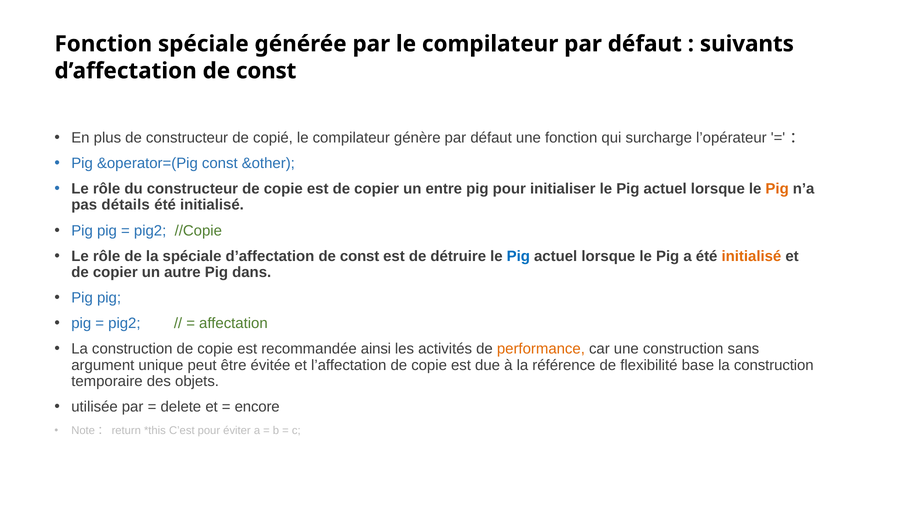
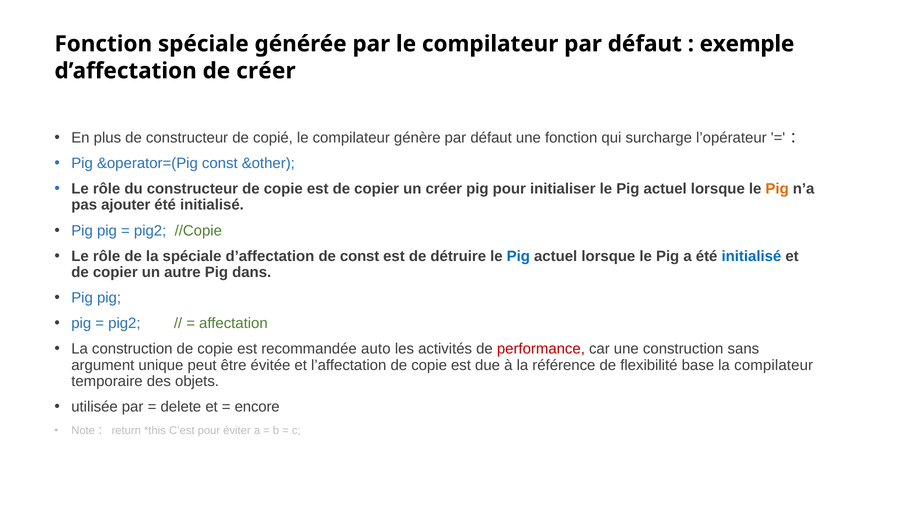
suivants: suivants -> exemple (747, 44)
const: const -> créer (266, 71)
un entre: entre -> créer (444, 189)
détails: détails -> ajouter (126, 205)
initialisé colour: orange -> blue (751, 256)
ainsi: ainsi -> auto (376, 349)
performance colour: orange -> red (541, 349)
construction: construction -> compilateur (774, 365)
